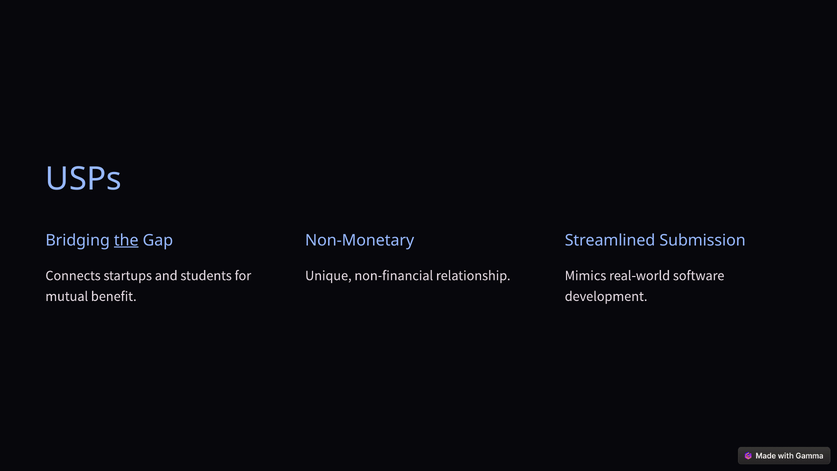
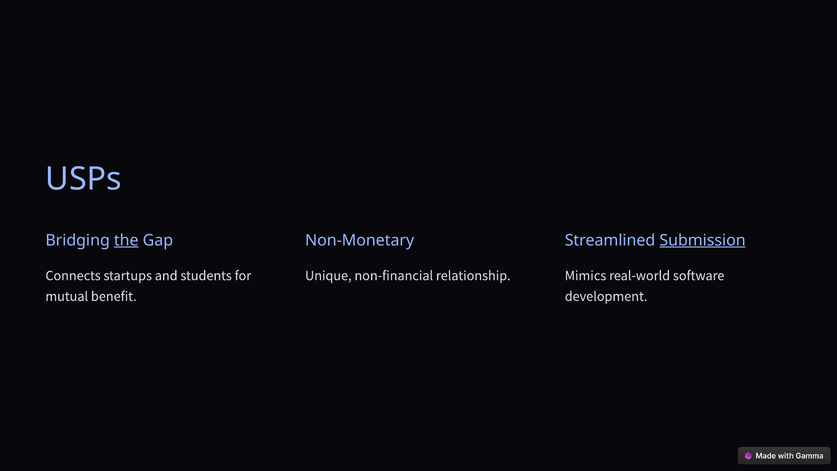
Submission underline: none -> present (703, 240)
